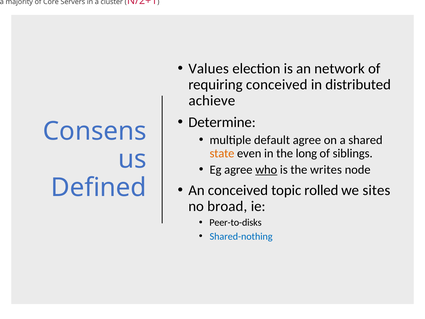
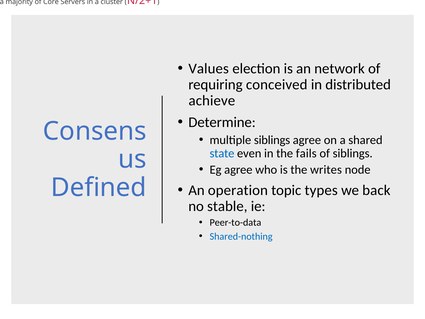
multiple default: default -> siblings (272, 140)
state colour: orange -> blue (222, 153)
long: long -> fails (306, 153)
who underline: present -> none (266, 170)
An conceived: conceived -> operation (238, 190)
rolled: rolled -> types (321, 190)
sites: sites -> back (376, 190)
broad: broad -> stable (227, 206)
Peer-to-disks: Peer-to-disks -> Peer-to-data (235, 222)
